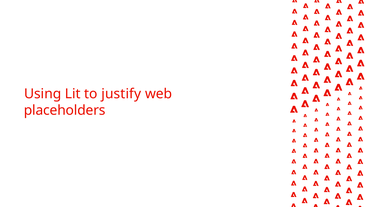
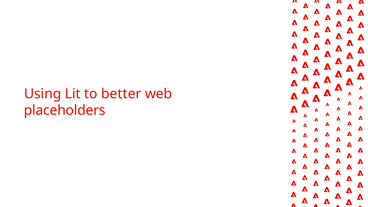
justify: justify -> better (121, 94)
